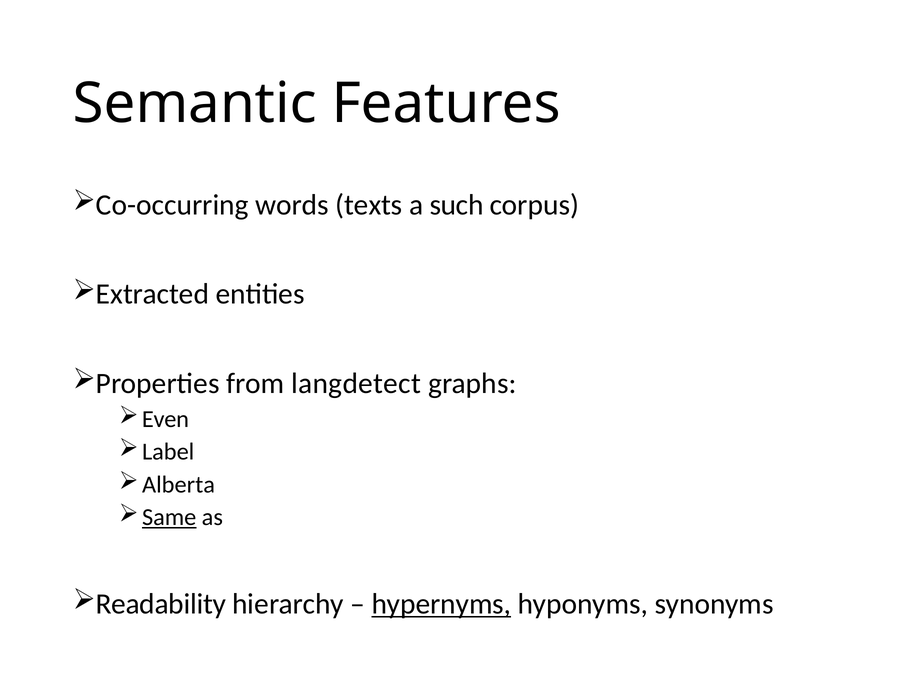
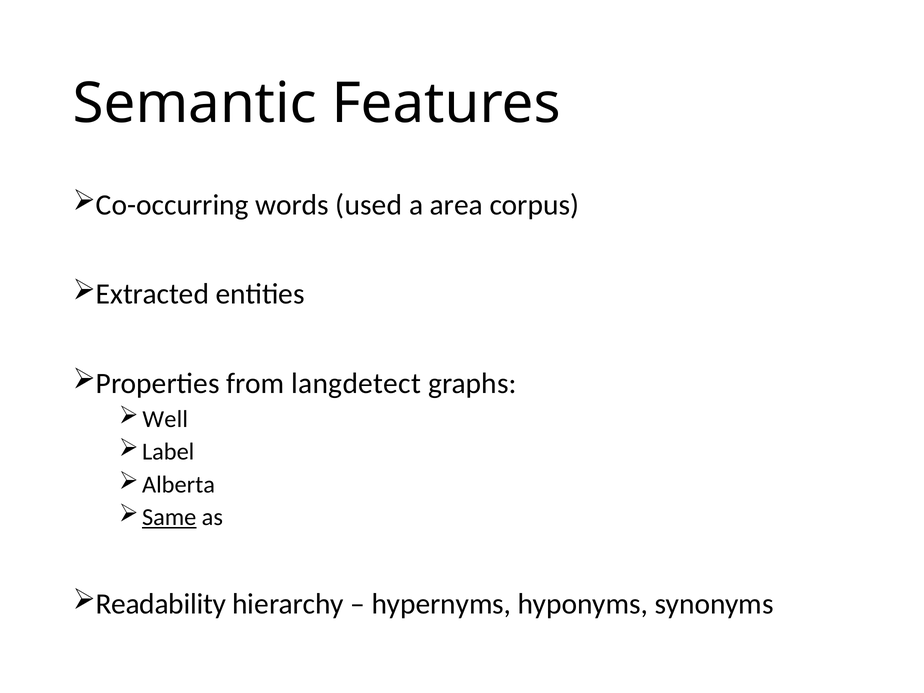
texts: texts -> used (369, 205)
such: such -> area (456, 205)
Even: Even -> Well (165, 419)
hypernyms underline: present -> none (441, 604)
